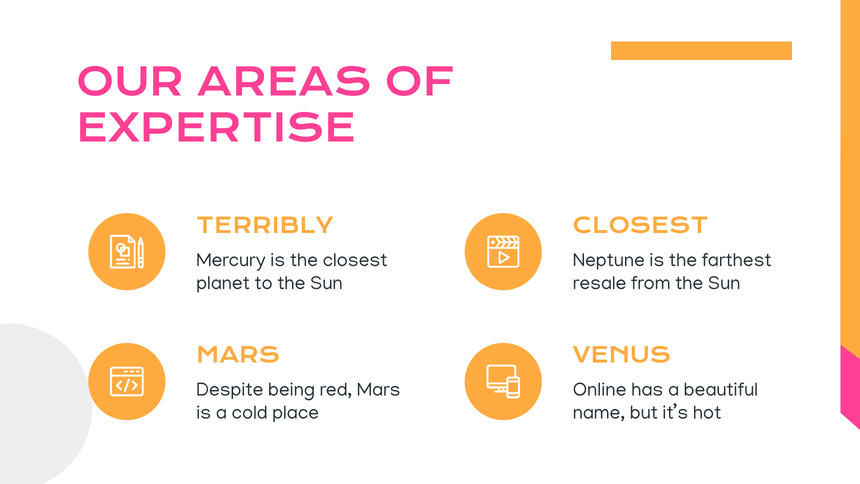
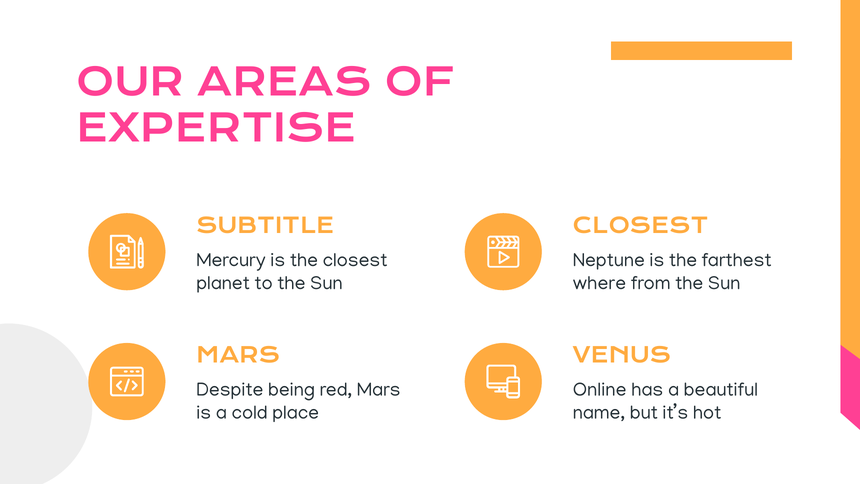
TERRIBLY: TERRIBLY -> SUBTITLE (265, 226)
resale: resale -> where (599, 283)
